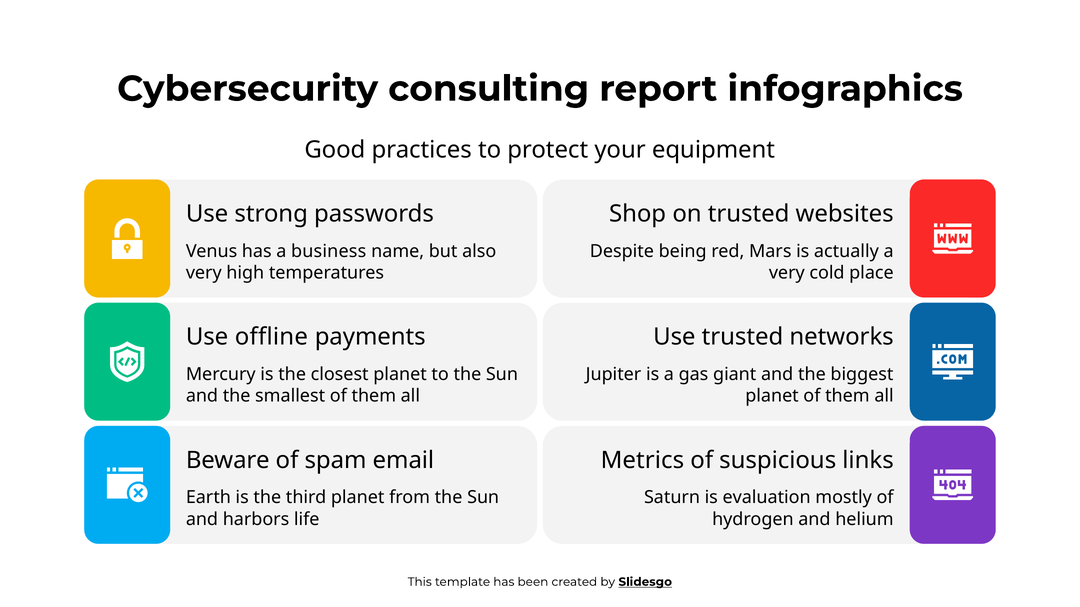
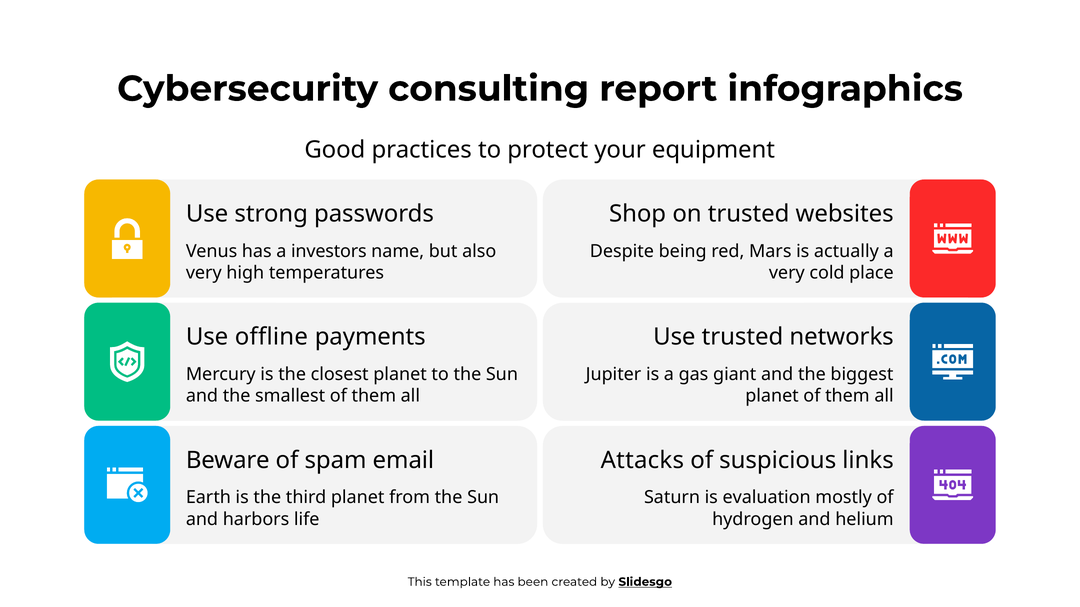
business: business -> investors (329, 251)
Metrics: Metrics -> Attacks (642, 461)
